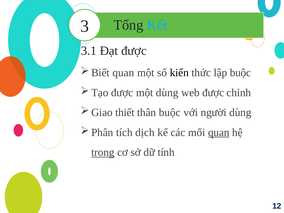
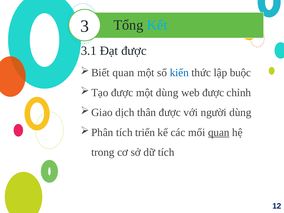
kiến colour: black -> blue (179, 73)
thiết: thiết -> dịch (125, 113)
thân buộc: buộc -> được (170, 113)
dịch: dịch -> triển (145, 132)
trong underline: present -> none (103, 152)
dữ tính: tính -> tích (166, 152)
